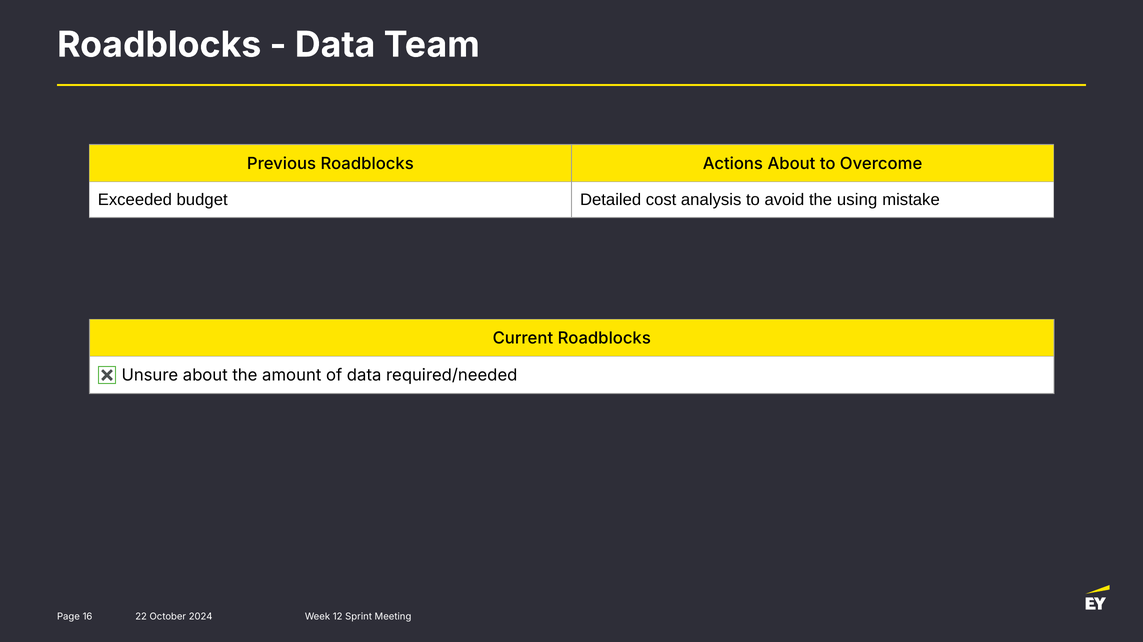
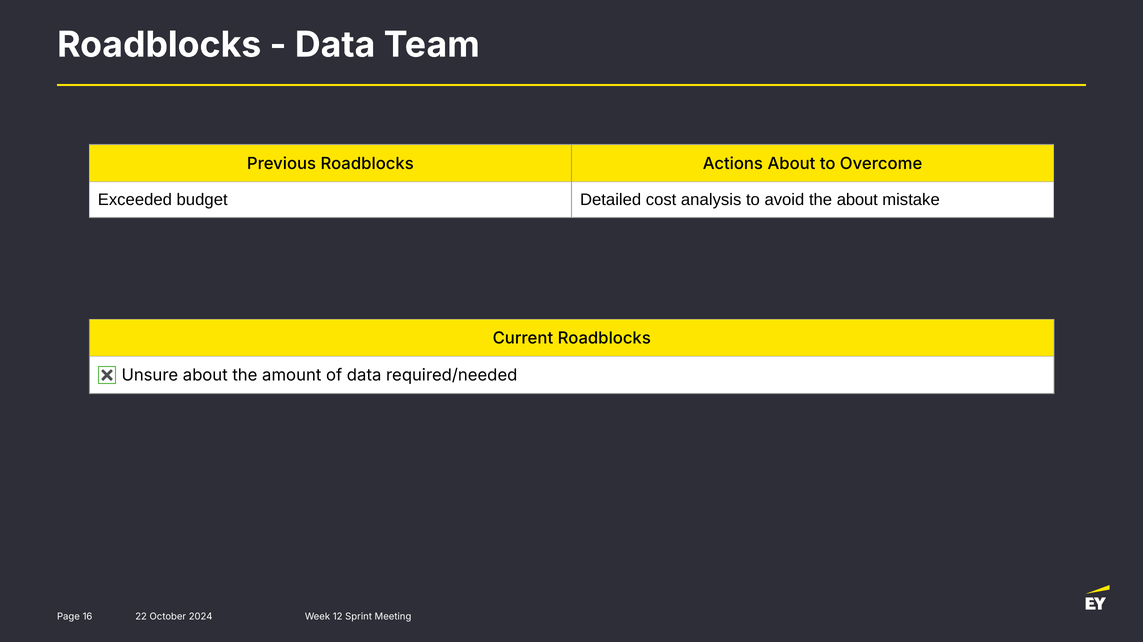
the using: using -> about (857, 200)
